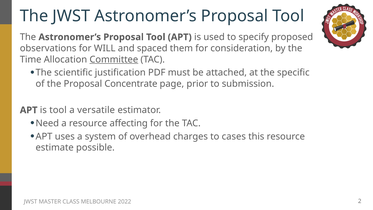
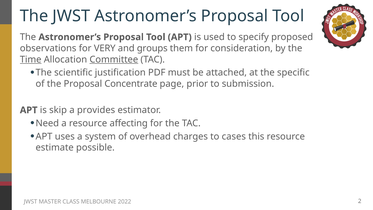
WILL: WILL -> VERY (105, 48)
spaced: spaced -> groups (152, 48)
Time underline: none -> present (31, 59)
is tool: tool -> skip (58, 110)
versatile: versatile -> provides (96, 110)
